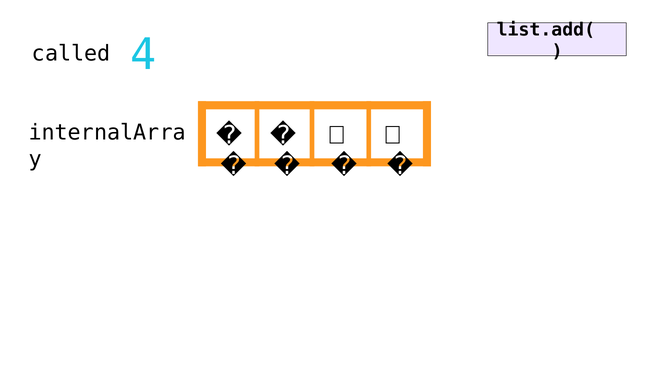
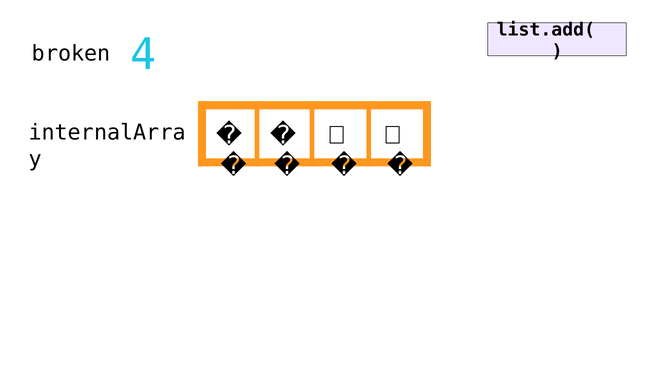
called: called -> broken (71, 53)
